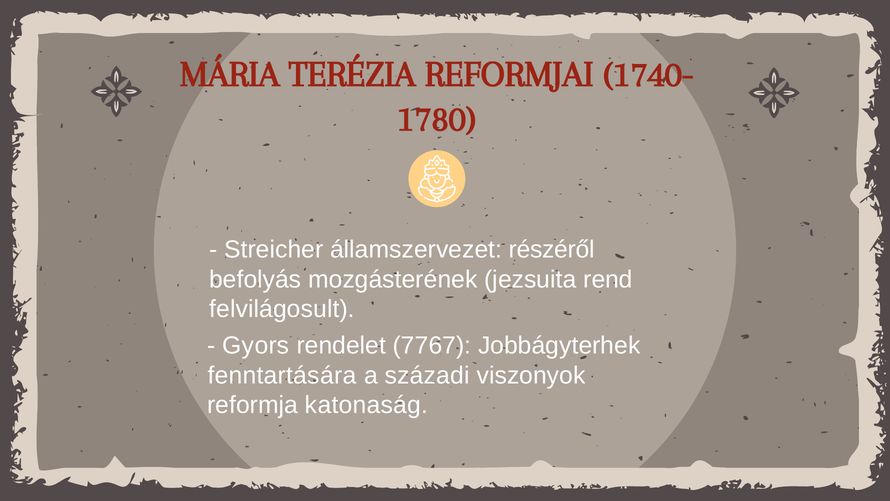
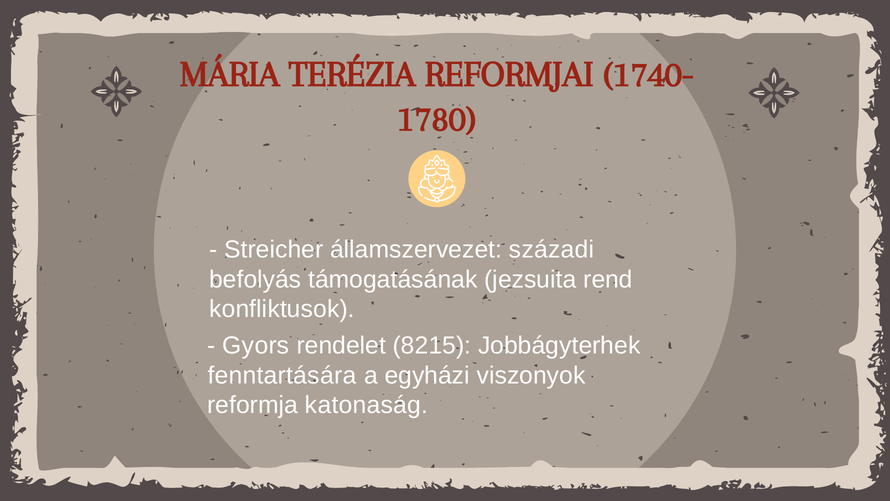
részéről: részéről -> századi (552, 250)
mozgásterének: mozgásterének -> támogatásának (393, 279)
felvilágosult: felvilágosult -> konfliktusok (282, 309)
7767: 7767 -> 8215 (432, 345)
századi: századi -> egyházi (427, 375)
